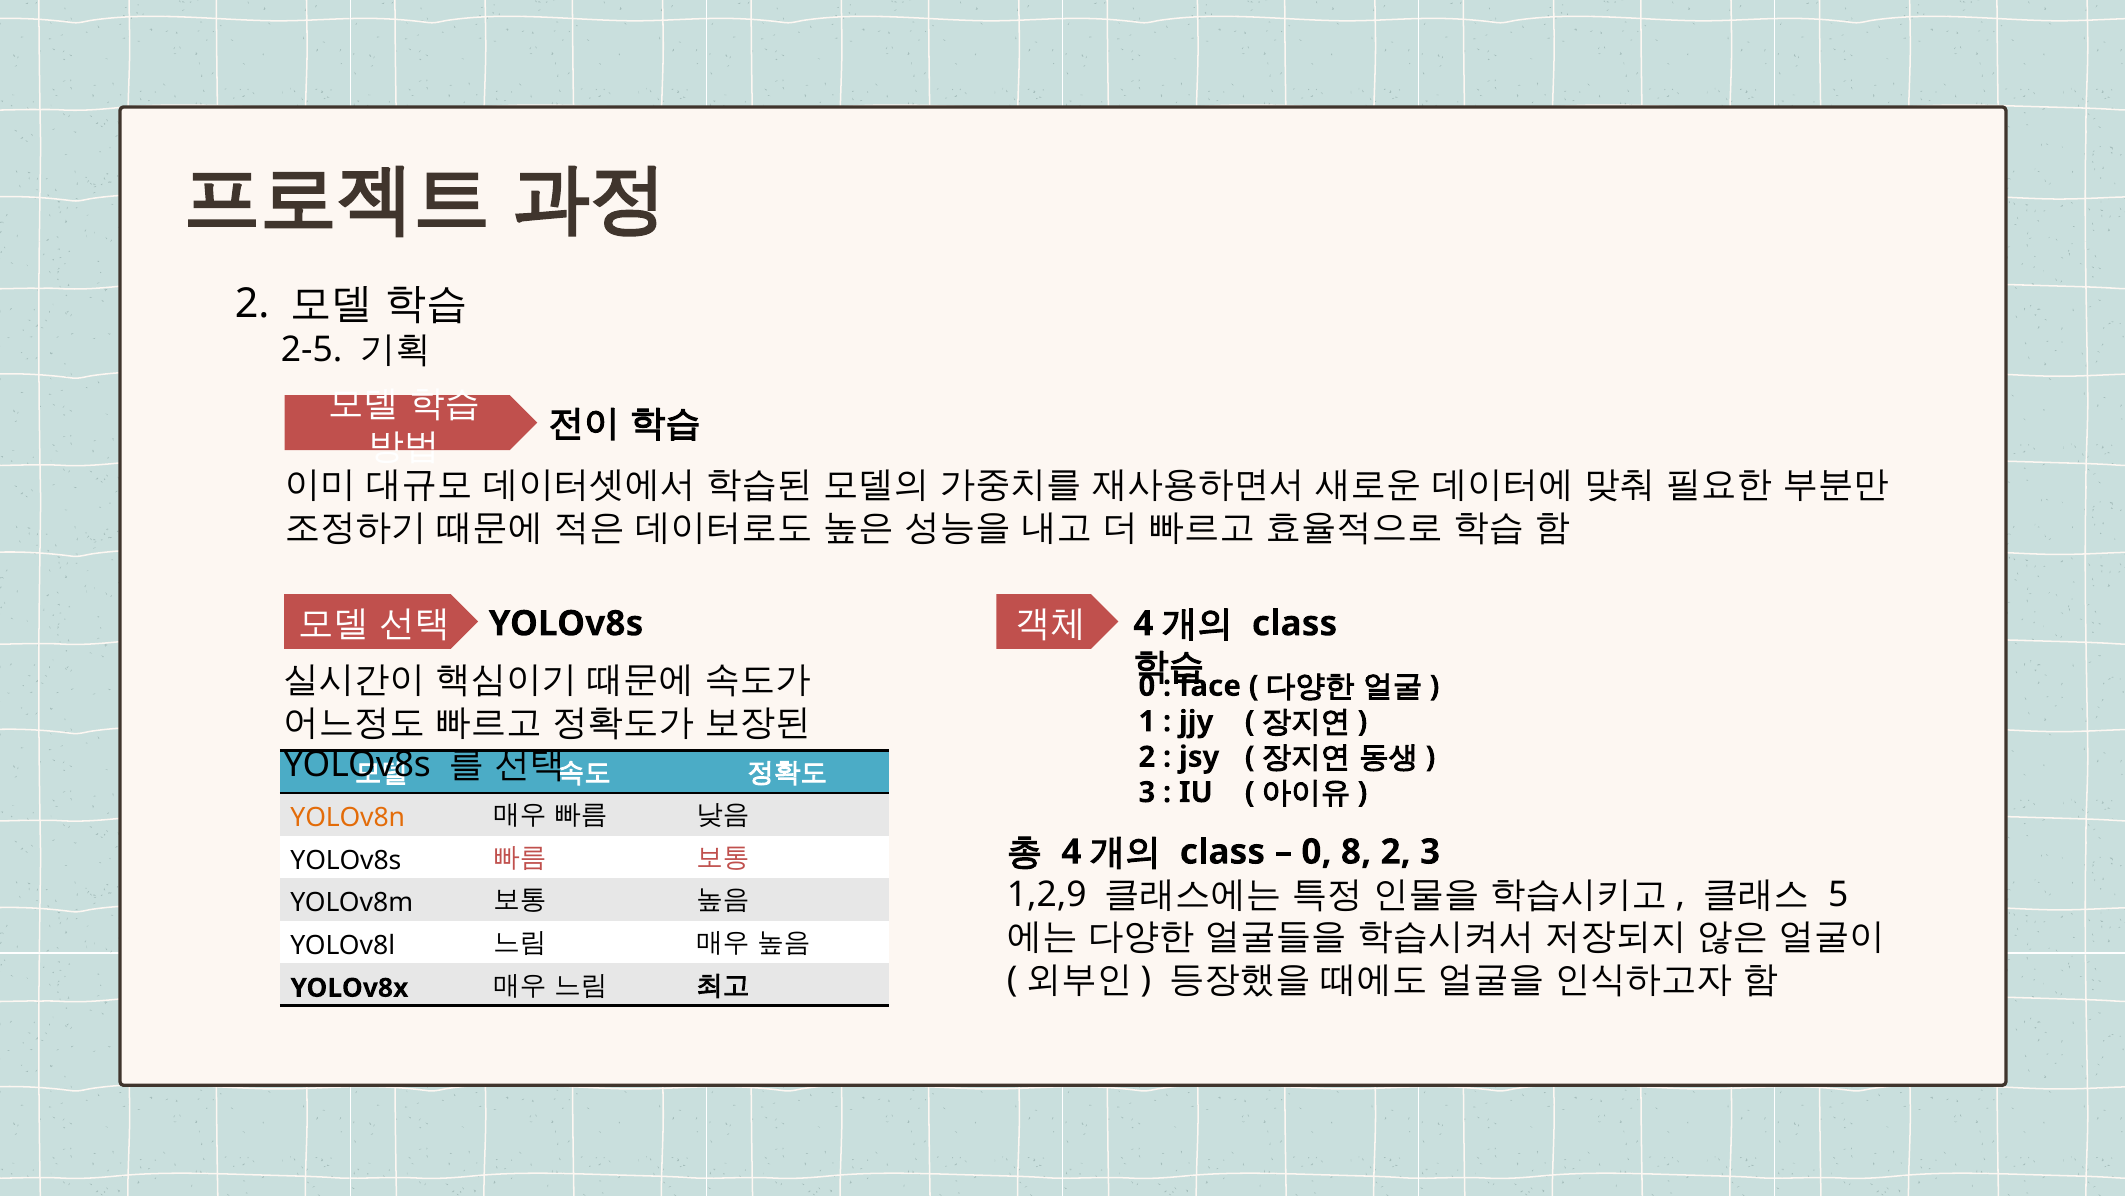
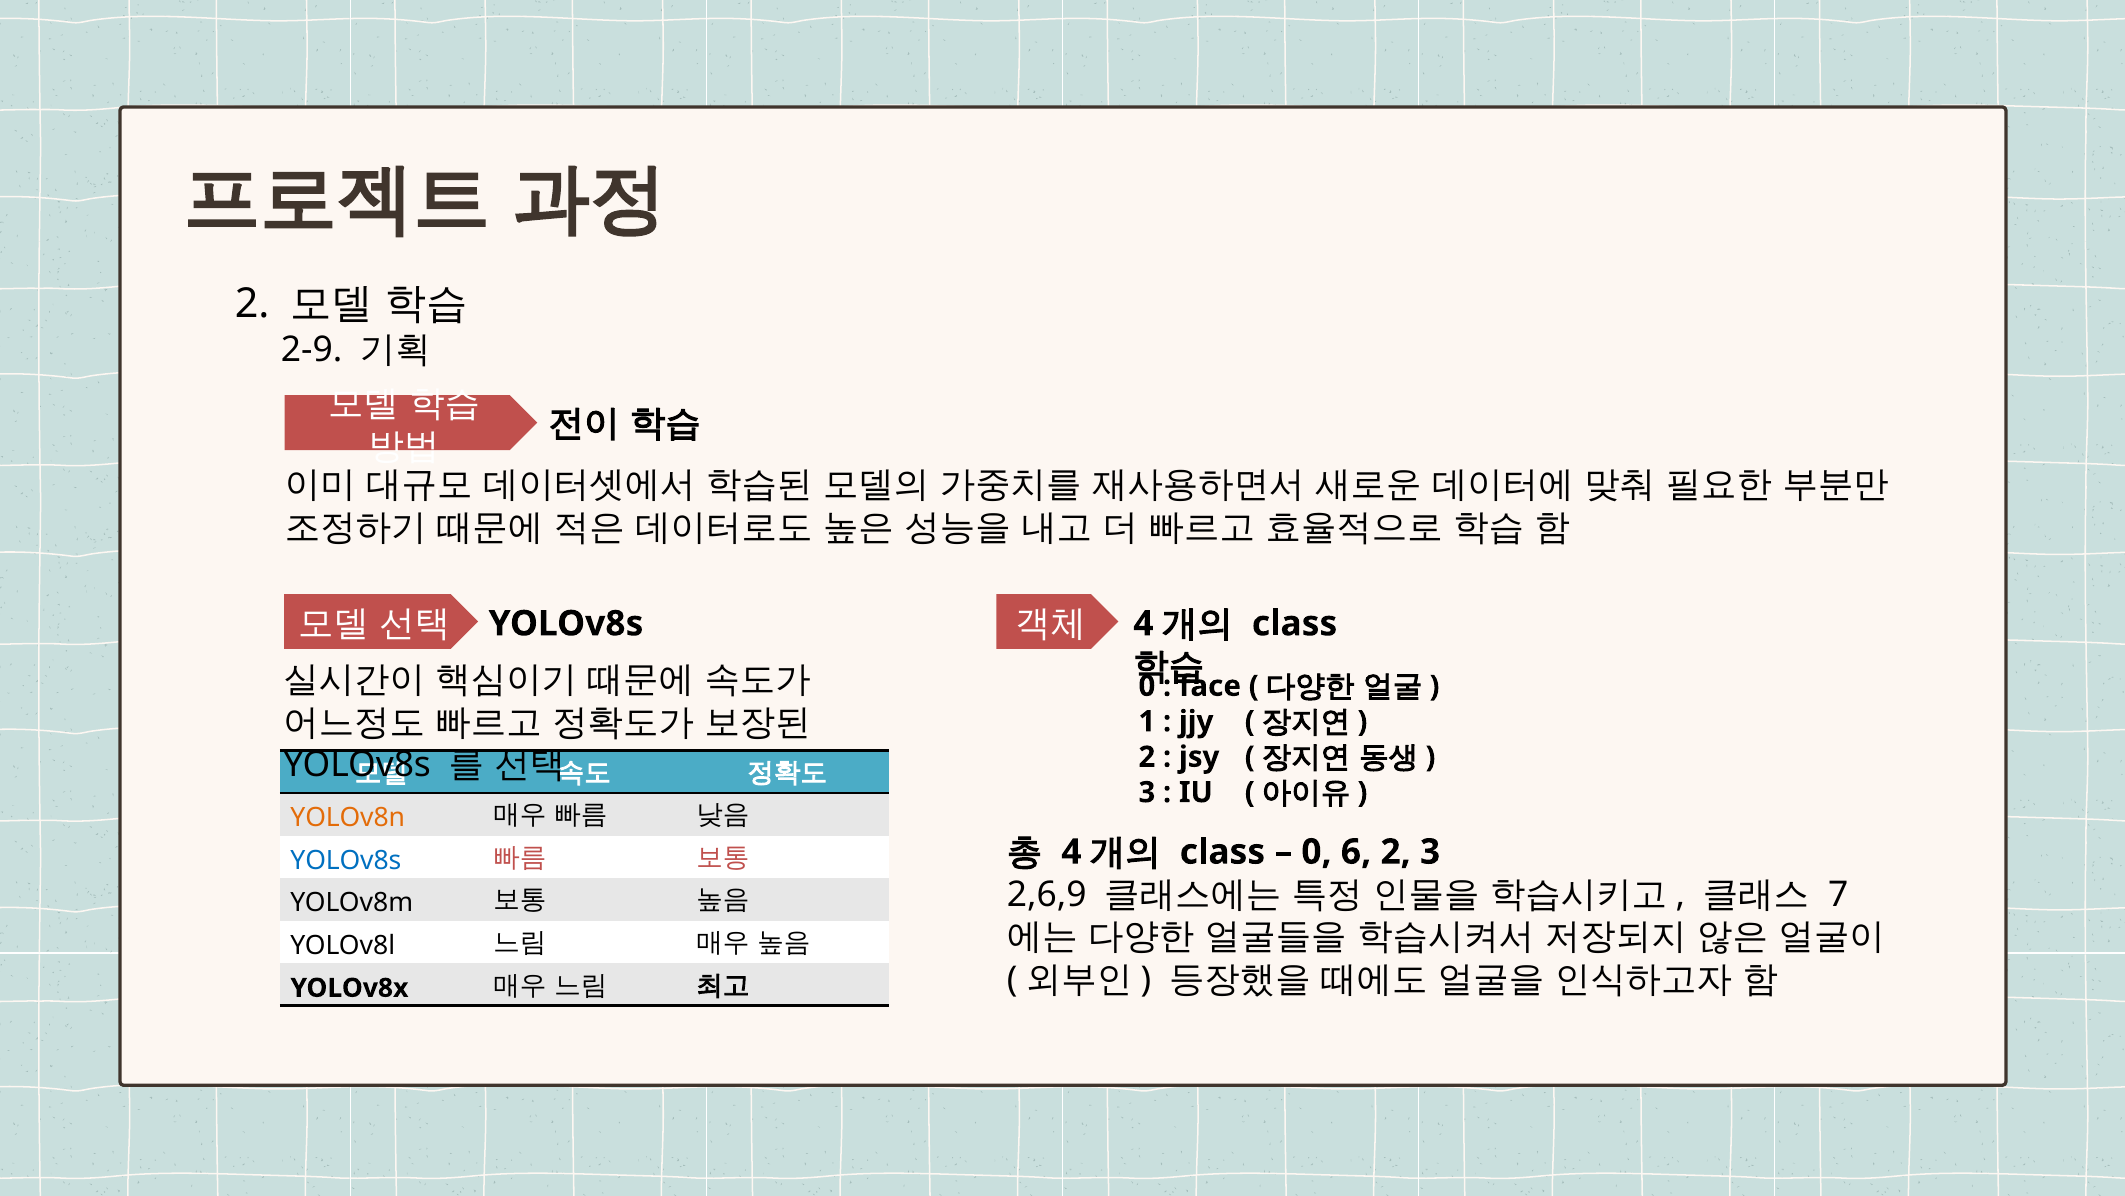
2-5: 2-5 -> 2-9 (312, 350)
8: 8 -> 6 (1356, 851)
YOLOv8s colour: black -> blue (346, 860)
1,2,9: 1,2,9 -> 2,6,9 (1047, 894)
5: 5 -> 7 (1838, 894)
